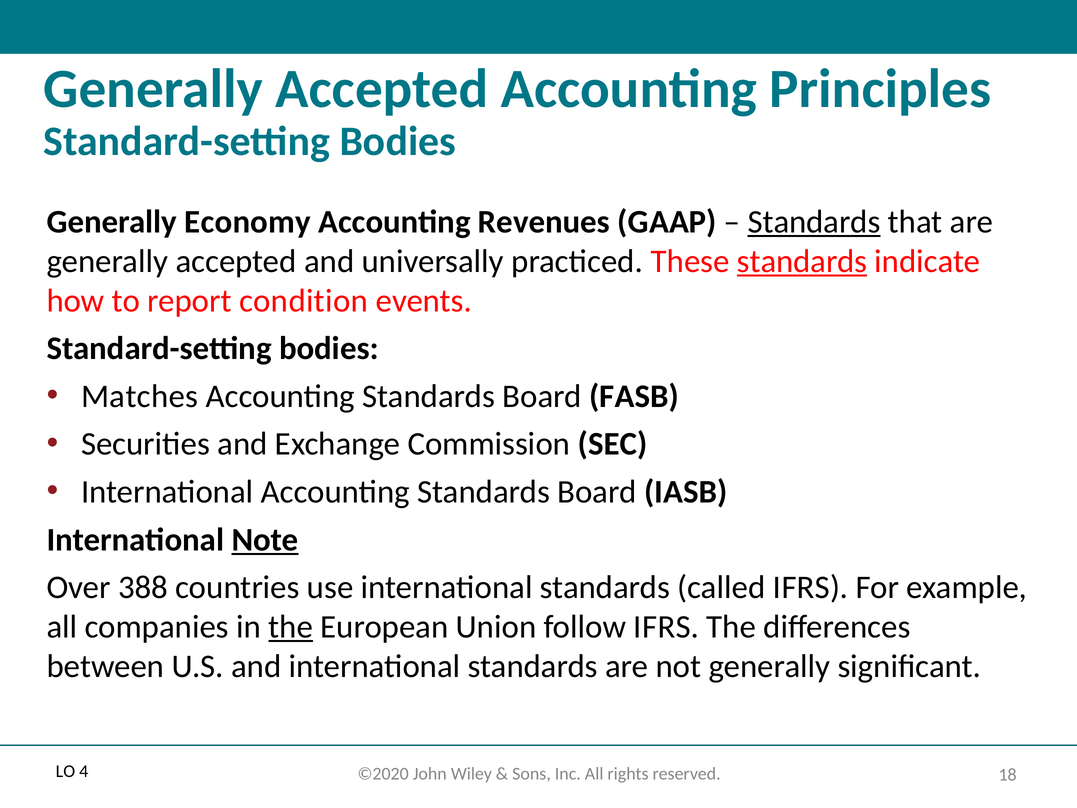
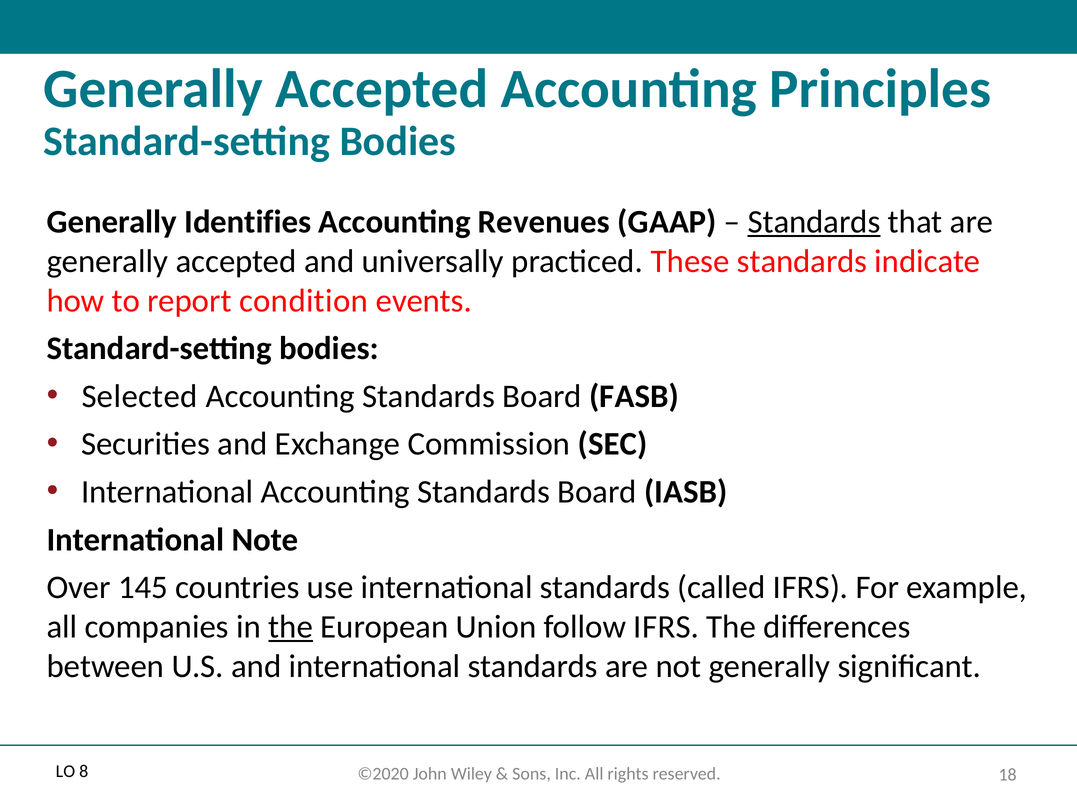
Economy: Economy -> Identifies (248, 222)
standards underline: present -> none (802, 261)
Matches: Matches -> Selected (140, 396)
Note underline: present -> none (265, 540)
388: 388 -> 145 (143, 587)
4: 4 -> 8 (84, 771)
